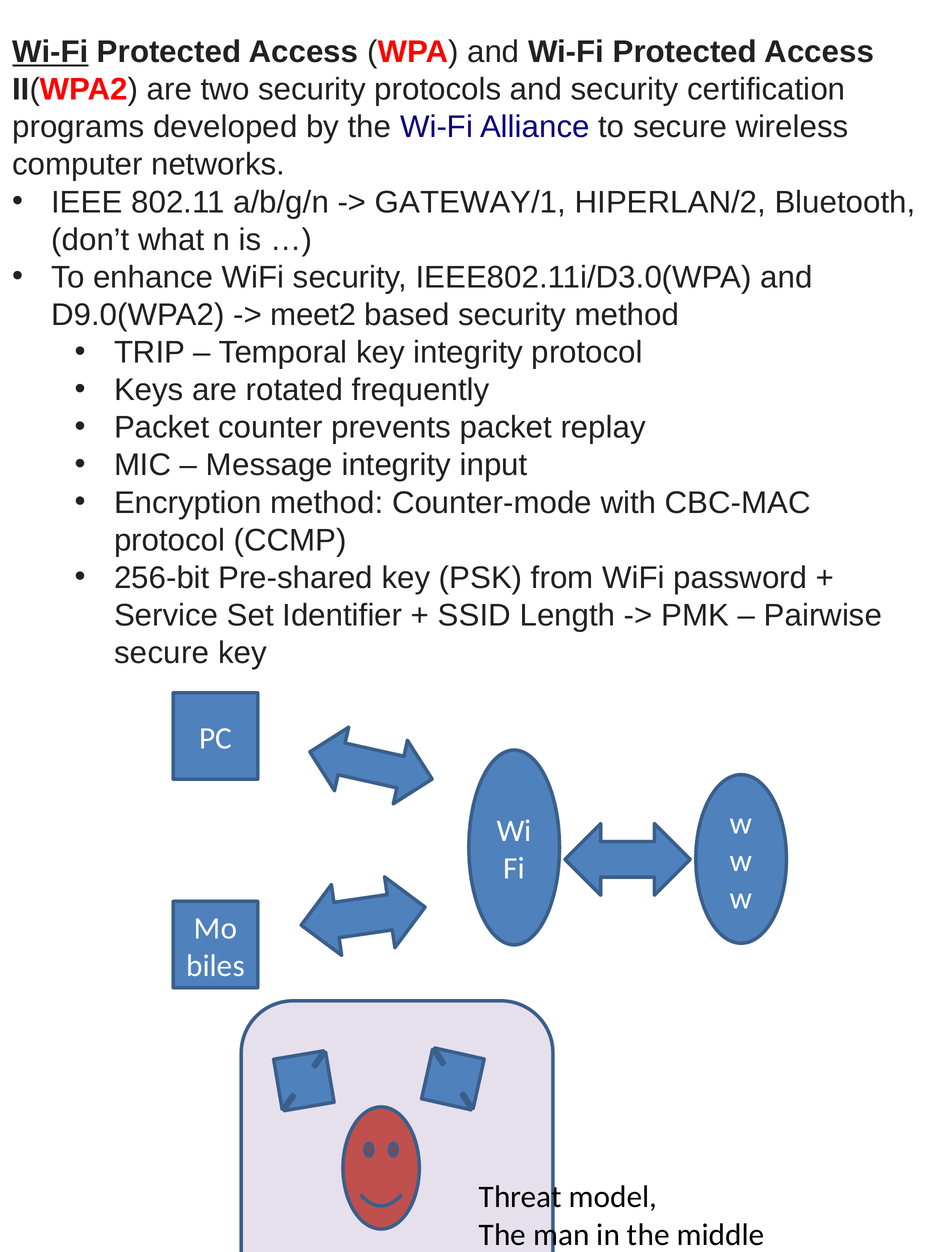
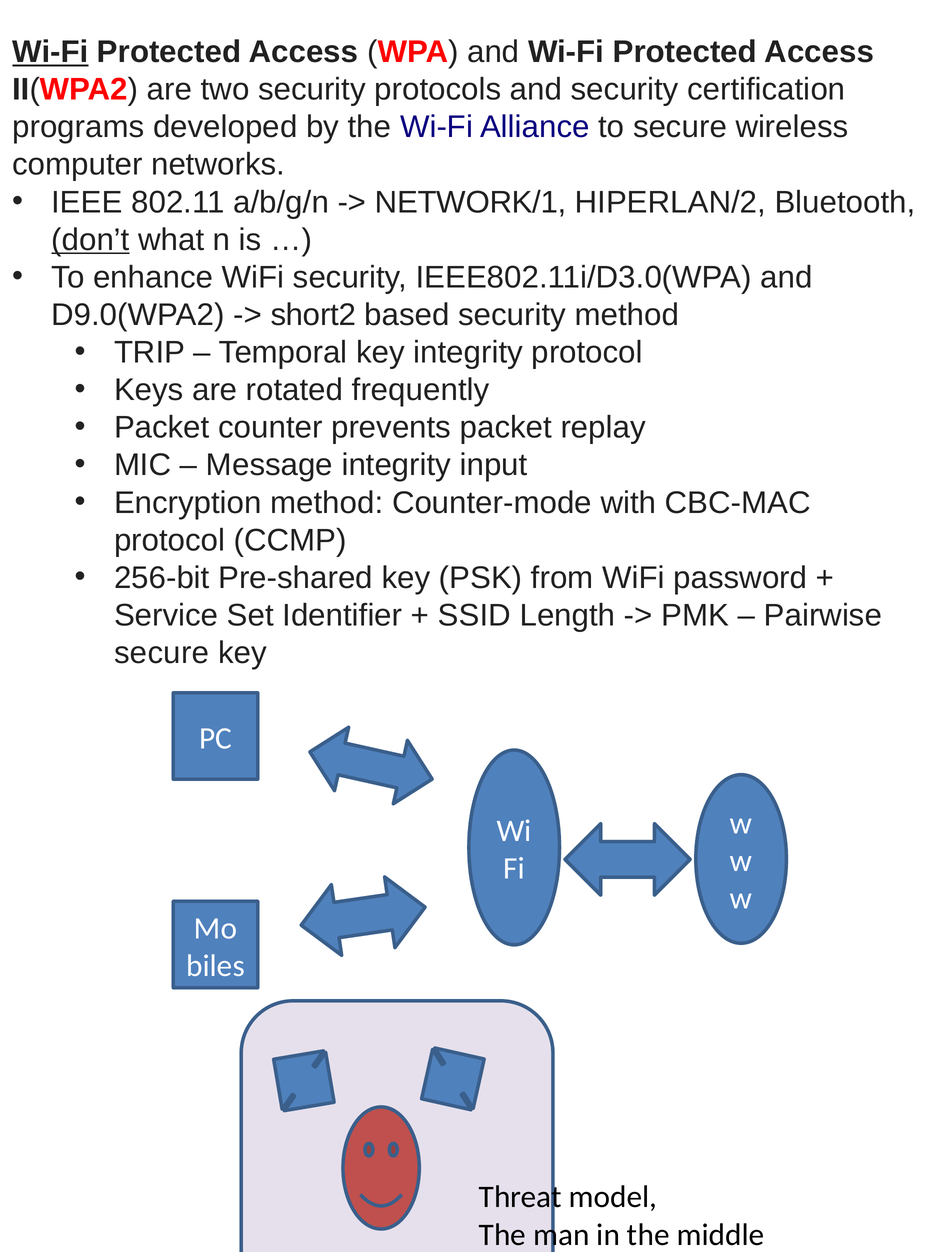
GATEWAY/1: GATEWAY/1 -> NETWORK/1 (471, 202)
don’t underline: none -> present (90, 240)
meet2: meet2 -> short2 (313, 315)
